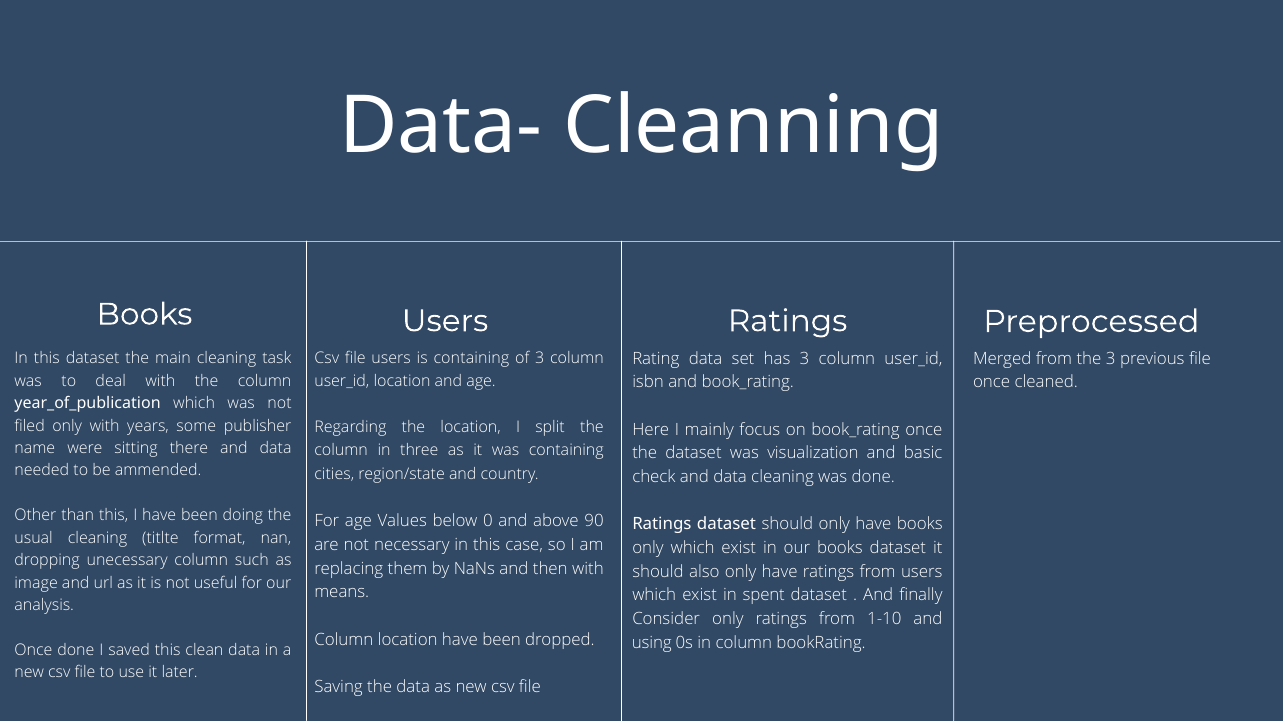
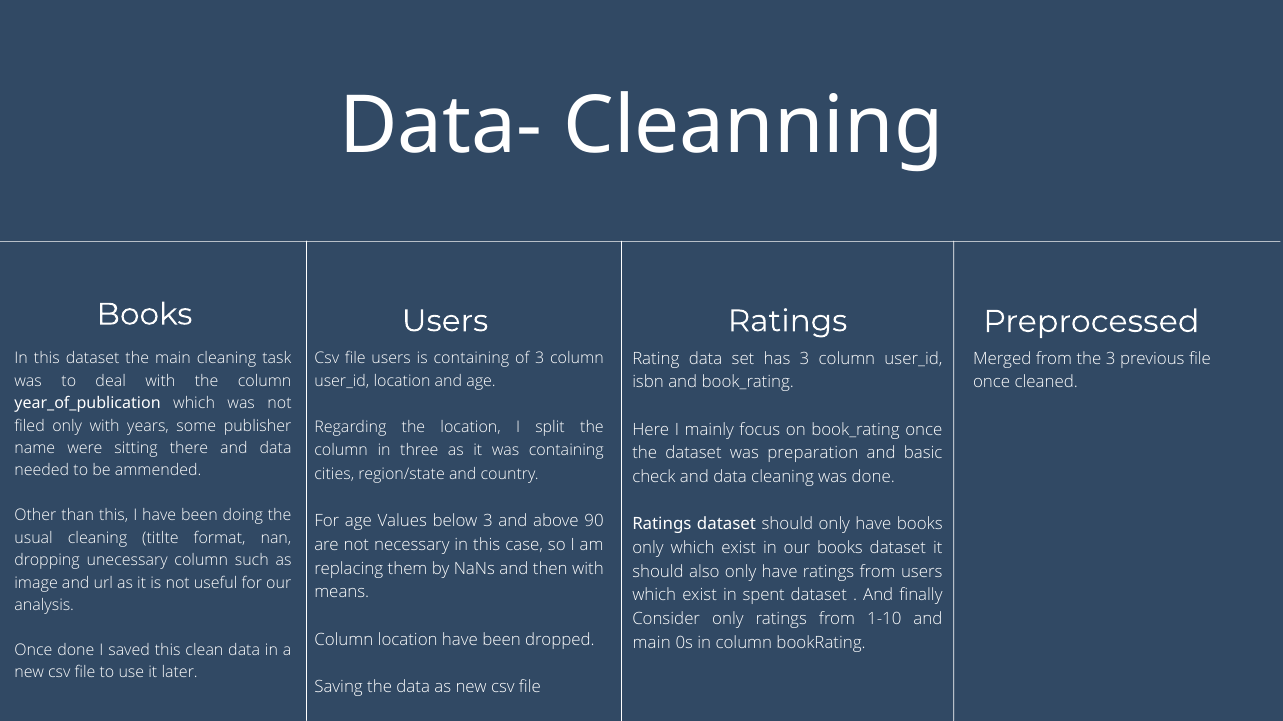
visualization: visualization -> preparation (813, 454)
below 0: 0 -> 3 (488, 522)
using: using -> main (652, 643)
